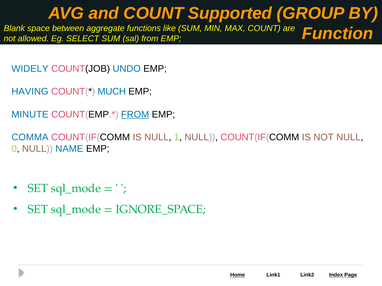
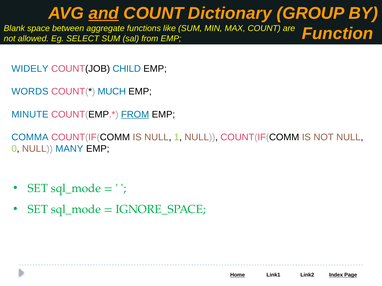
and underline: none -> present (104, 13)
Supported: Supported -> Dictionary (230, 13)
UNDO: UNDO -> CHILD (127, 69)
HAVING: HAVING -> WORDS (30, 92)
NAME: NAME -> MANY (69, 149)
